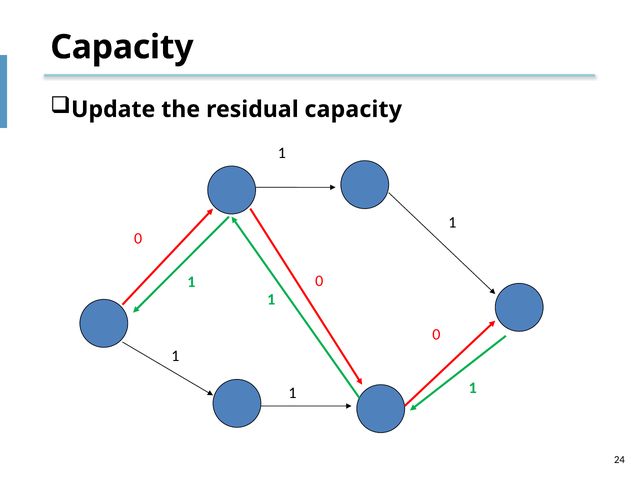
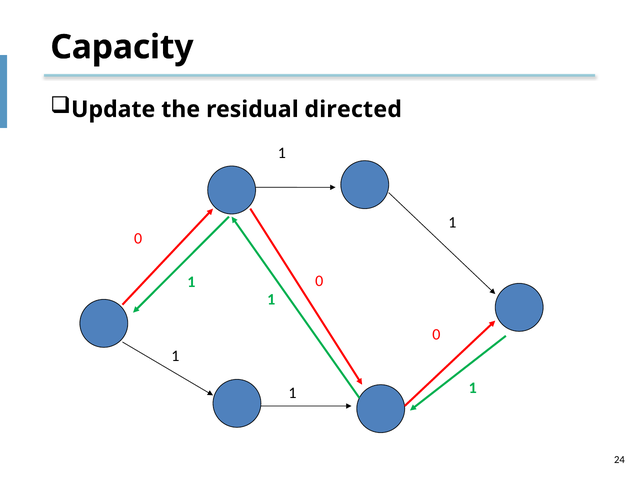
residual capacity: capacity -> directed (353, 109)
